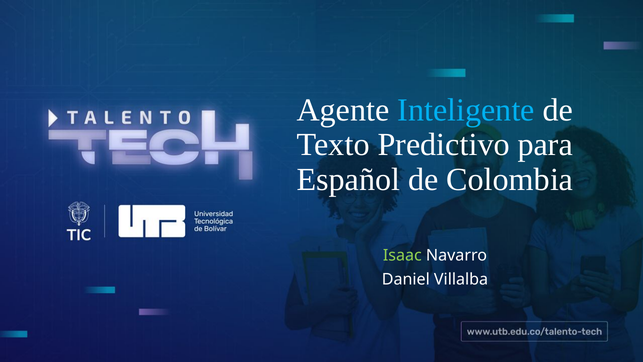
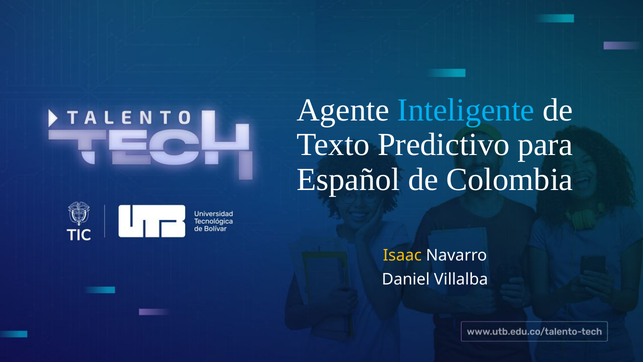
Isaac colour: light green -> yellow (402, 255)
